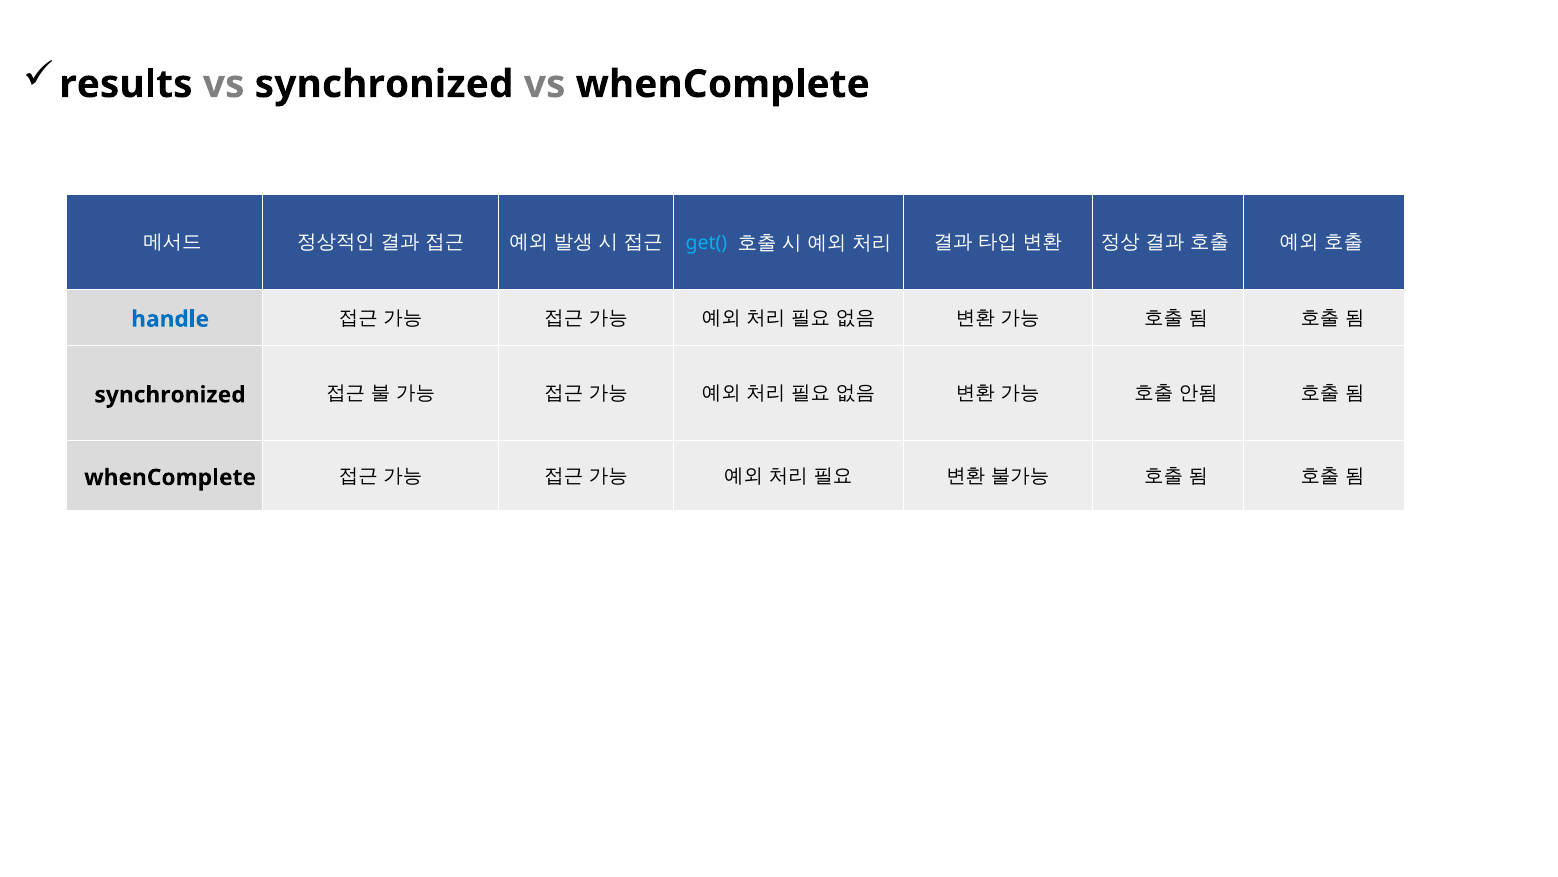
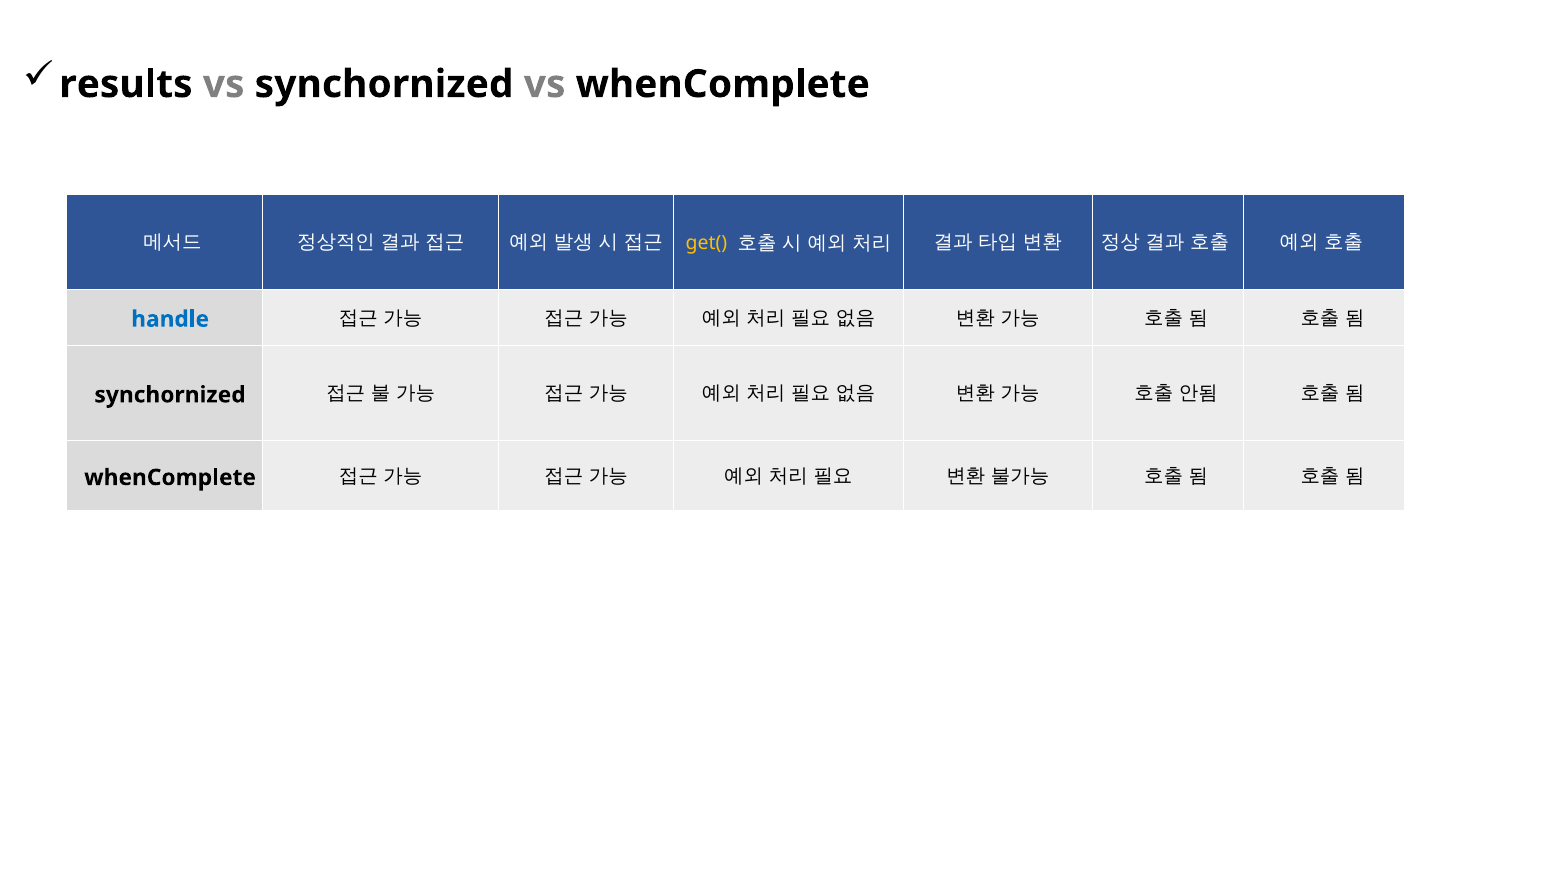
vs synchronized: synchronized -> synchornized (384, 84)
get( colour: light blue -> yellow (706, 243)
synchronized: synchronized -> synchornized (170, 395)
